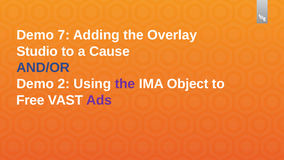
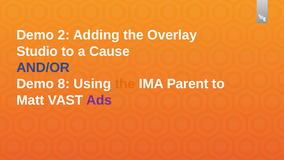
7: 7 -> 2 (64, 35)
2: 2 -> 8 (64, 84)
the colour: purple -> orange (125, 84)
Object: Object -> Parent (188, 84)
Free: Free -> Matt (30, 100)
